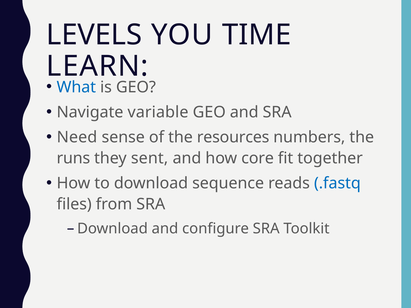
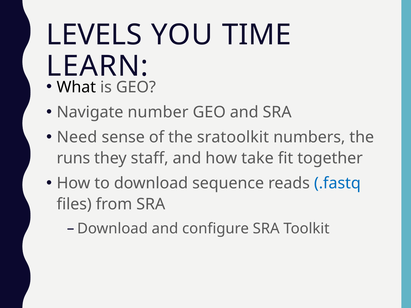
What colour: blue -> black (76, 87)
variable: variable -> number (158, 112)
resources: resources -> sratoolkit (233, 137)
sent: sent -> staff (150, 158)
core: core -> take (257, 158)
